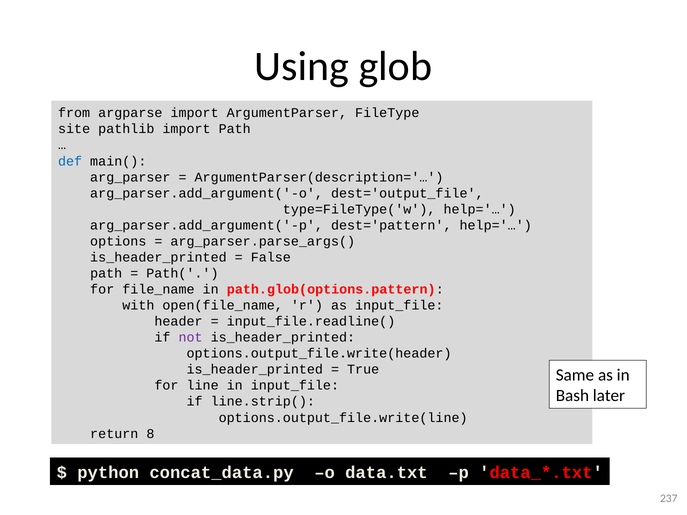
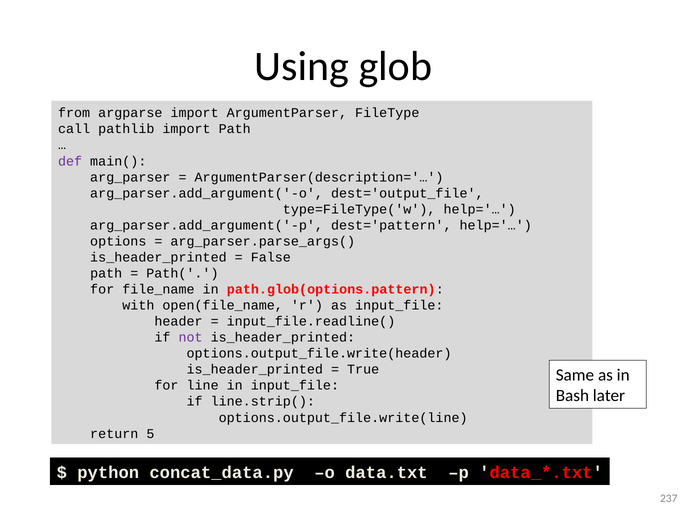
site: site -> call (74, 129)
def colour: blue -> purple (70, 161)
8: 8 -> 5 (150, 434)
